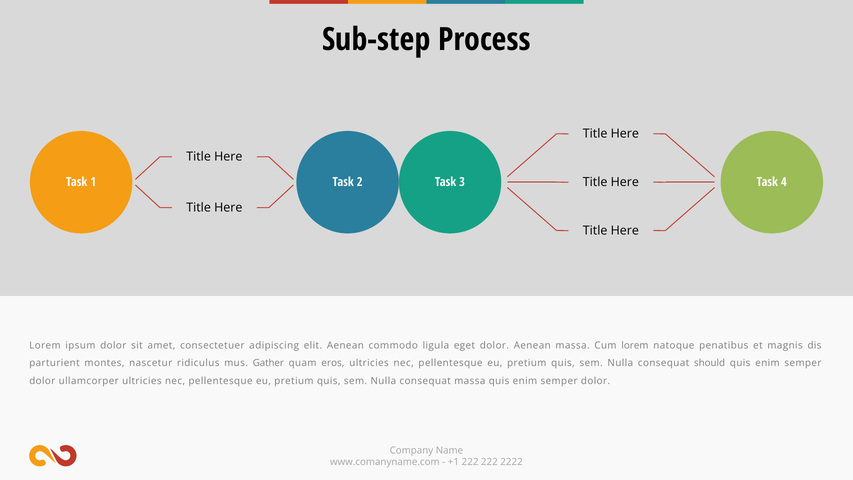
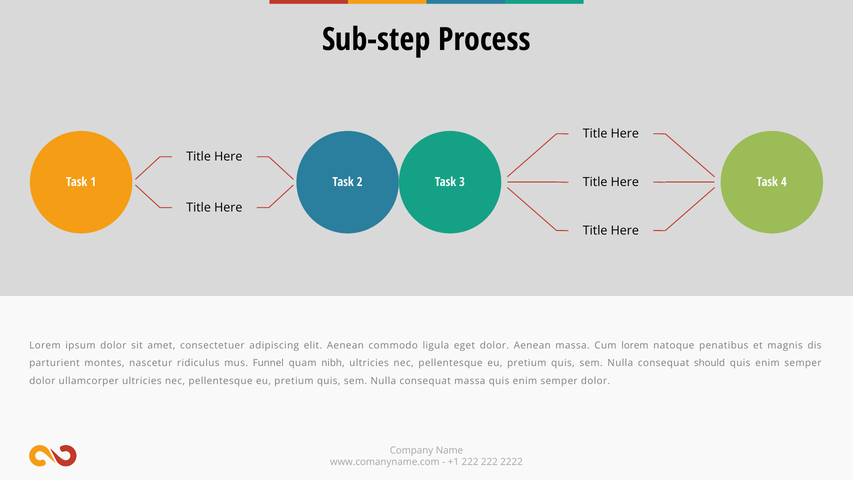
Gather: Gather -> Funnel (268, 363)
eros: eros -> nibh (333, 363)
